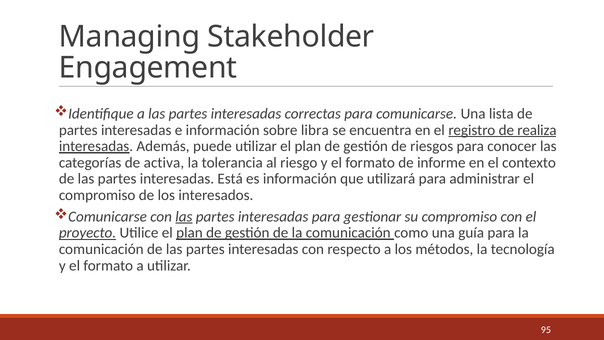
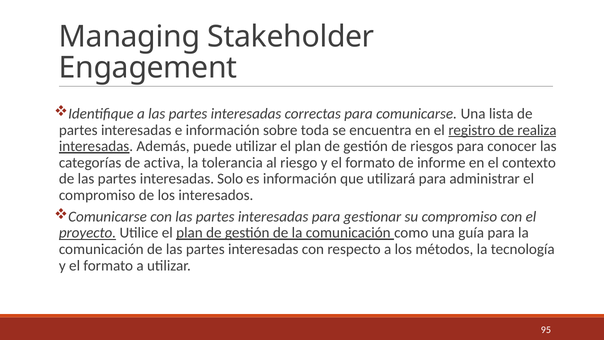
libra: libra -> toda (315, 130)
Está: Está -> Solo (230, 179)
las underline: present -> none (184, 216)
